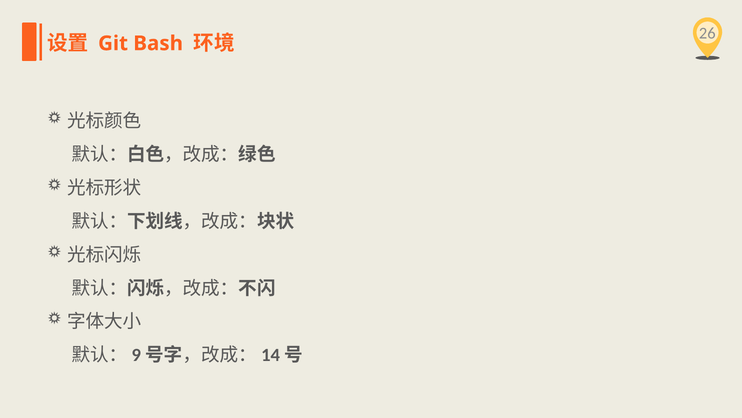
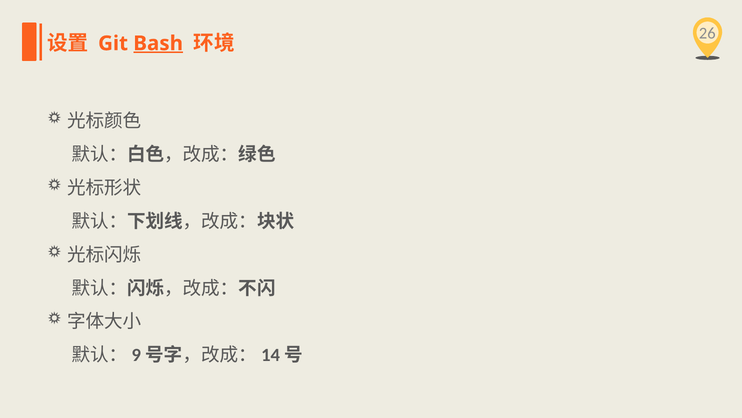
Bash underline: none -> present (158, 43)
